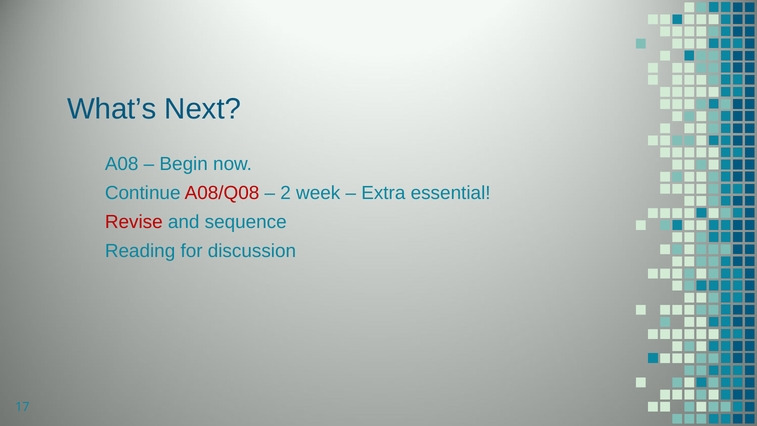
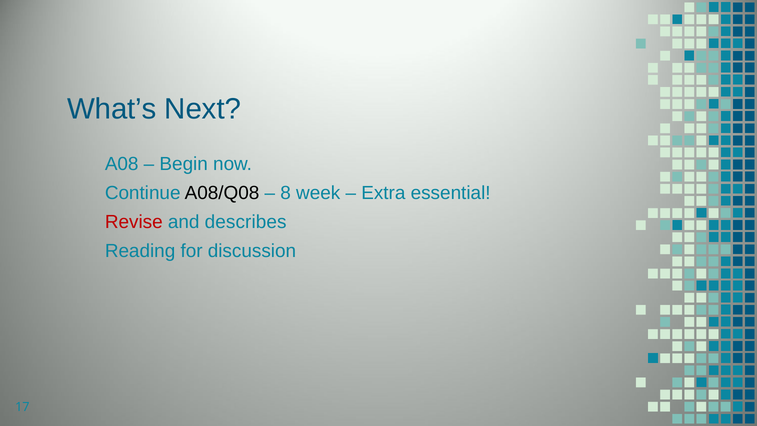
A08/Q08 colour: red -> black (222, 193)
2: 2 -> 8 (286, 193)
sequence: sequence -> describes (246, 222)
